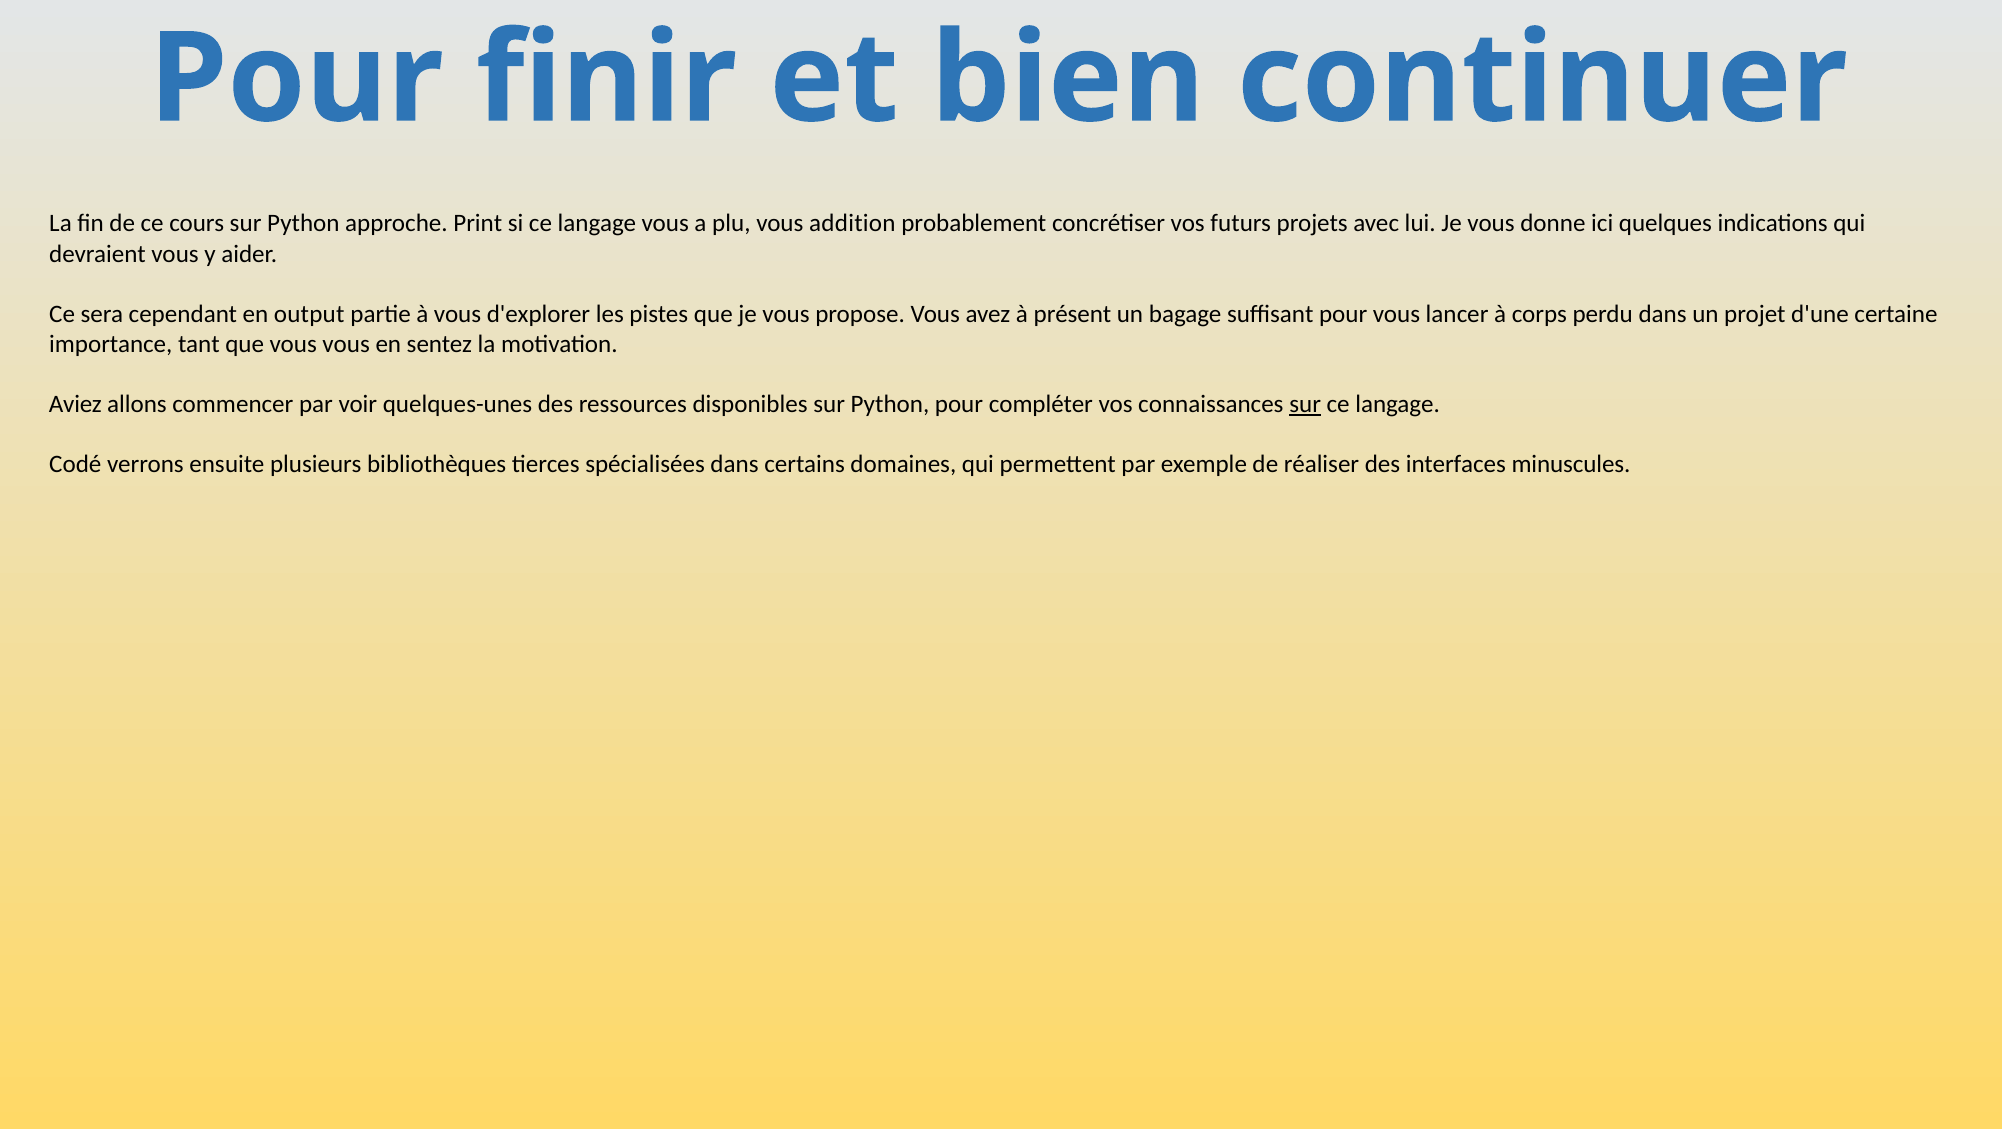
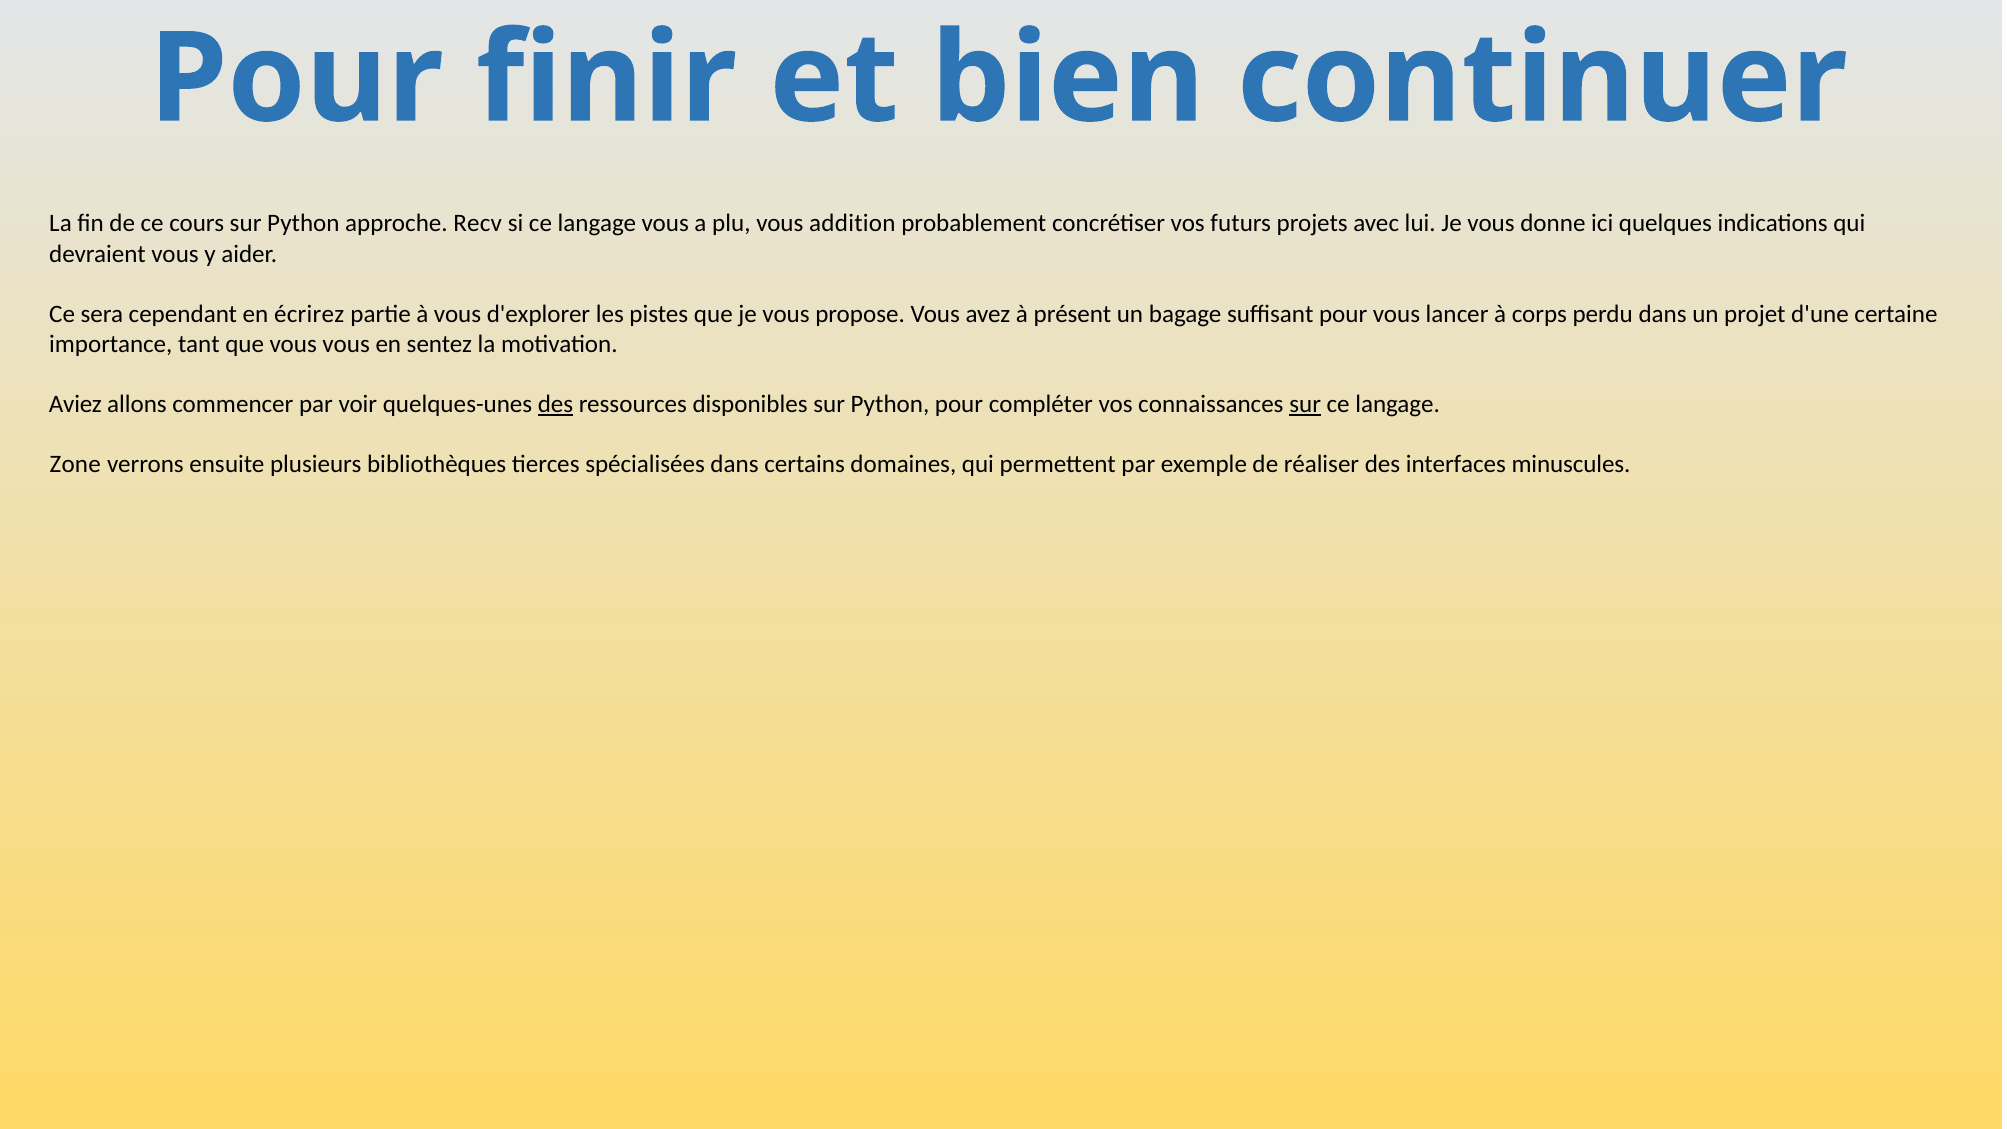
Print: Print -> Recv (478, 224)
output: output -> écrirez (309, 314)
des underline: none -> present (556, 404)
Codé: Codé -> Zone (75, 465)
